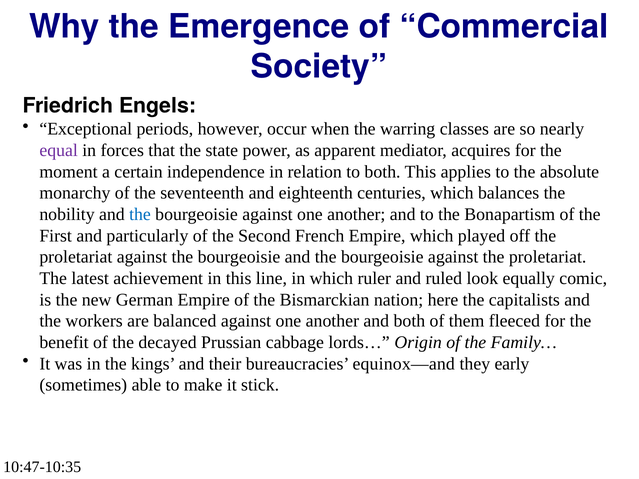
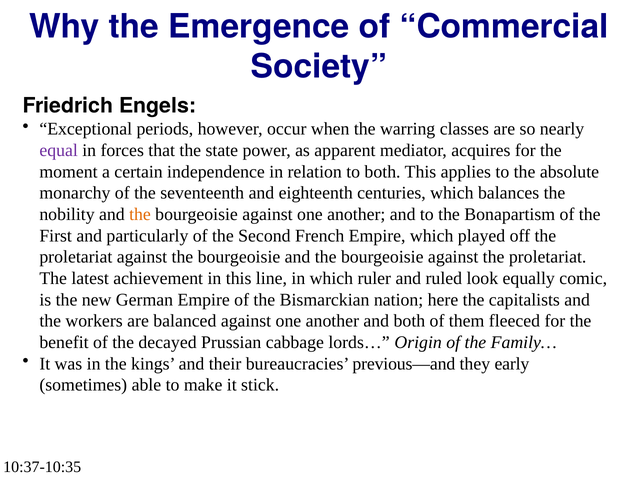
the colour: blue -> orange (140, 215)
equinox—and: equinox—and -> previous—and (404, 364)
10:47-10:35: 10:47-10:35 -> 10:37-10:35 (42, 467)
